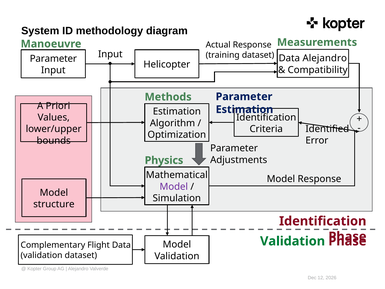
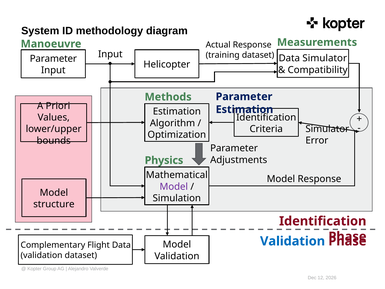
Data Alejandro: Alejandro -> Simulator (325, 58)
Identified: Identified -> Simulator (327, 129)
Validation colour: green -> blue (293, 241)
